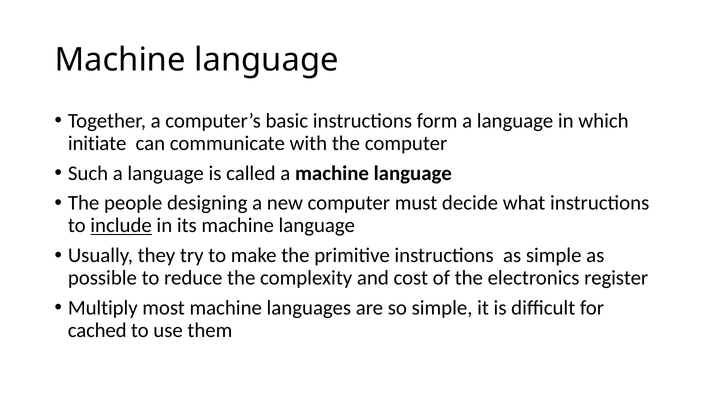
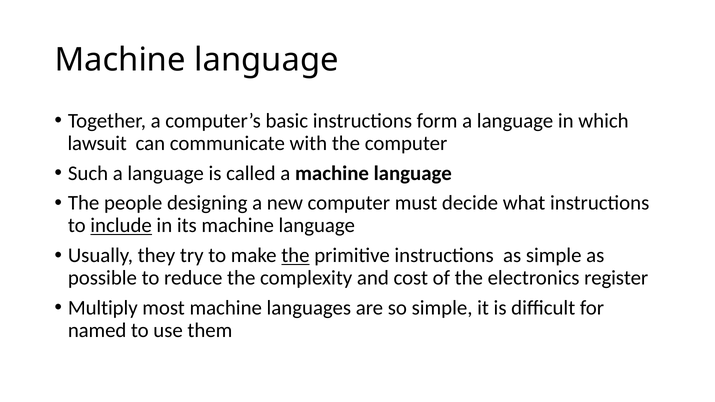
initiate: initiate -> lawsuit (97, 143)
the underline: none -> present (295, 256)
cached: cached -> named (97, 331)
